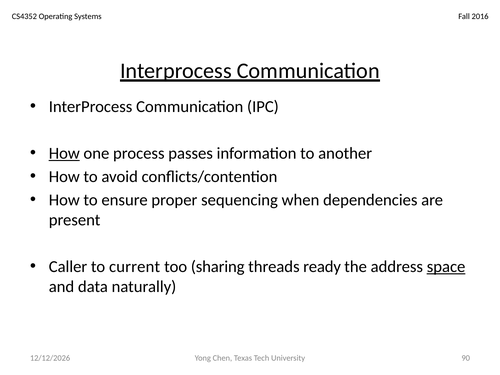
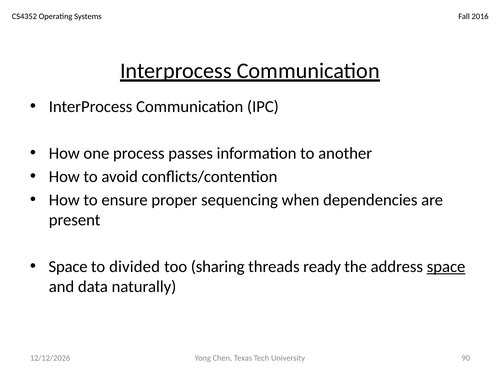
How underline: present -> none (64, 153)
Caller: Caller -> Space (68, 267)
current: current -> divided (135, 267)
